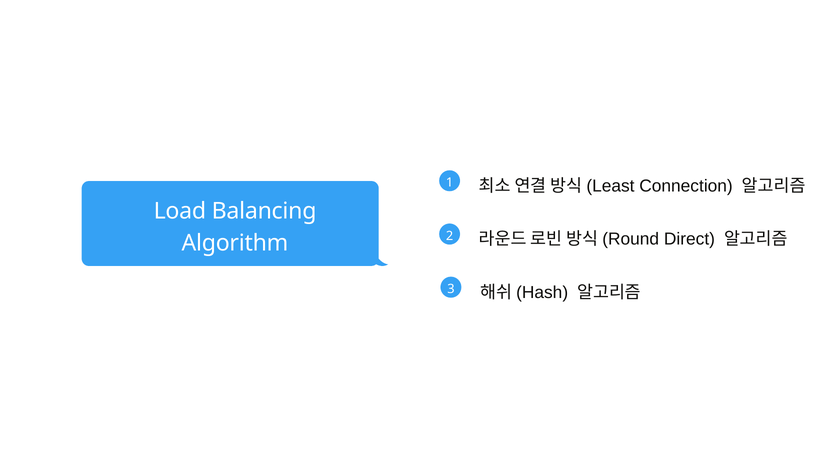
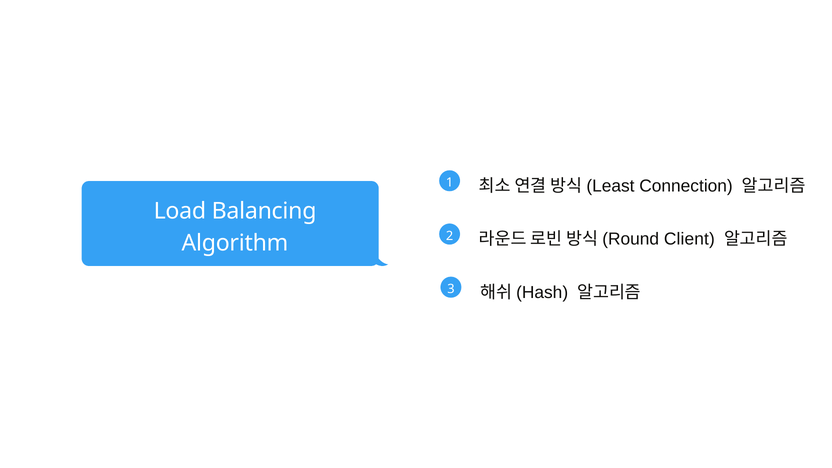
Direct: Direct -> Client (689, 239)
